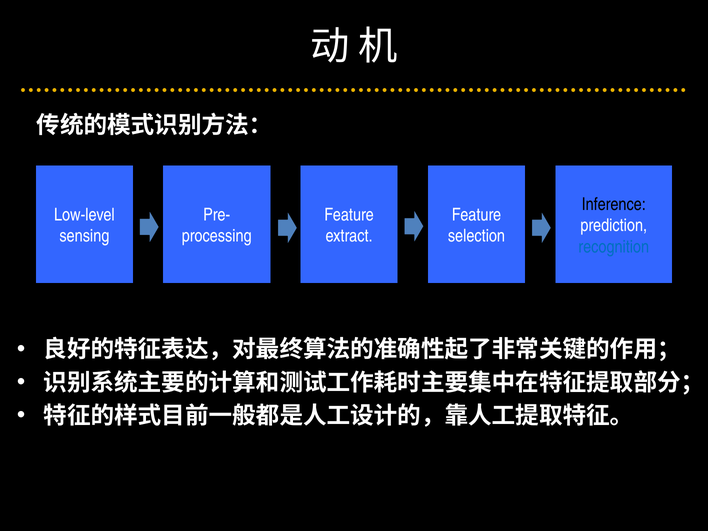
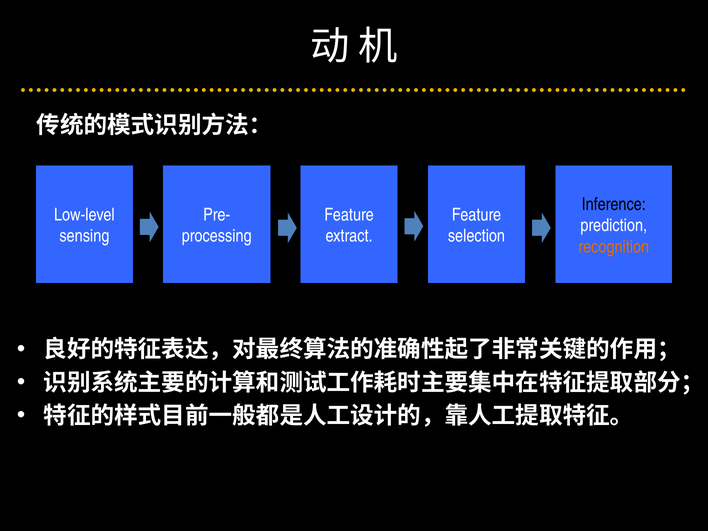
recognition colour: blue -> orange (614, 247)
